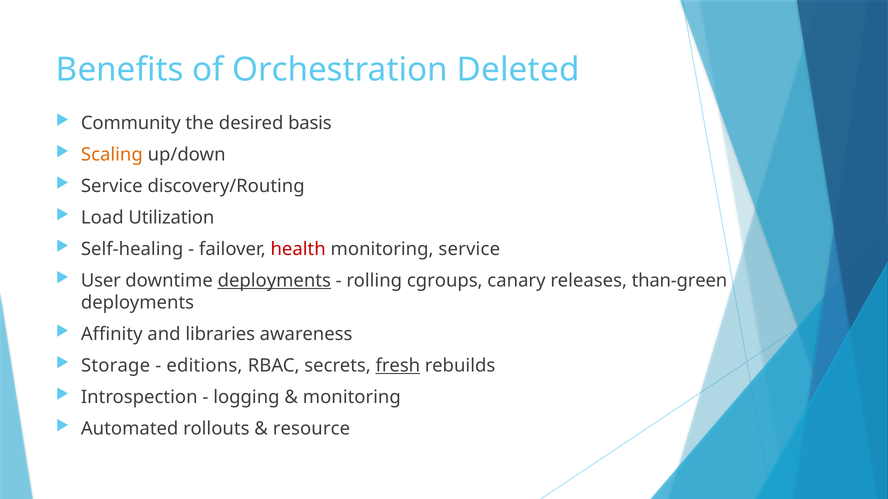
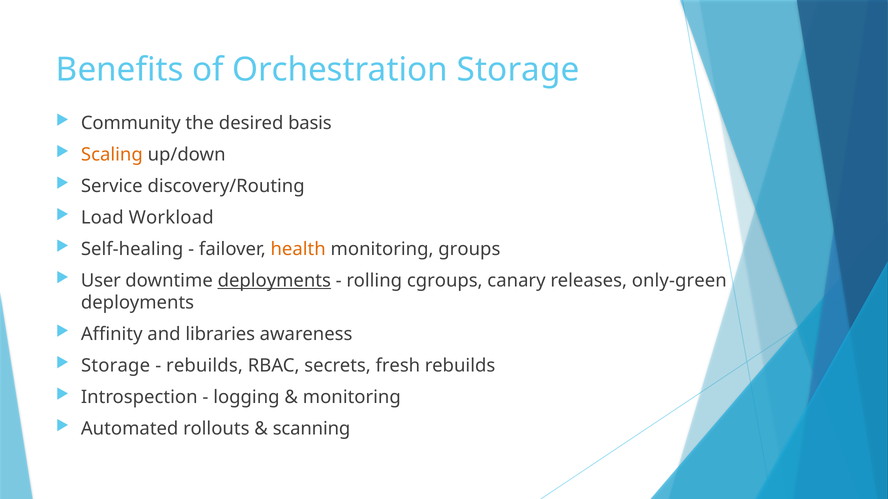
Orchestration Deleted: Deleted -> Storage (518, 70)
Utilization: Utilization -> Workload (171, 218)
health colour: red -> orange (298, 249)
monitoring service: service -> groups (469, 249)
than-green: than-green -> only-green (679, 281)
editions: editions -> rebuilds (204, 366)
fresh underline: present -> none (398, 366)
resource: resource -> scanning (312, 429)
